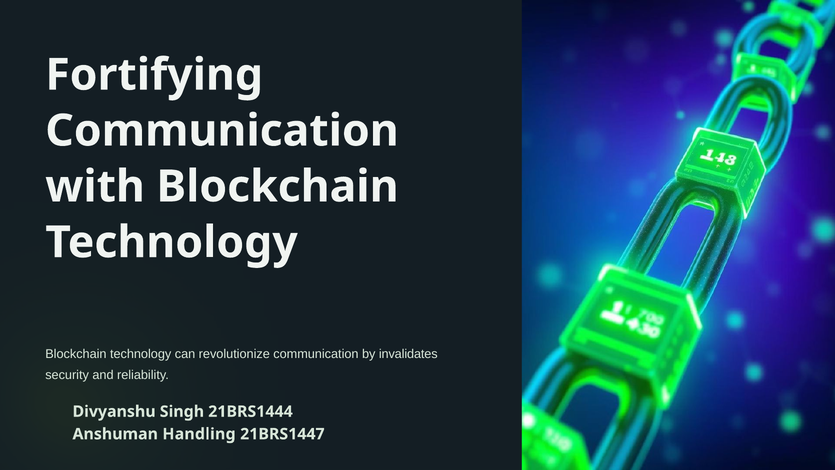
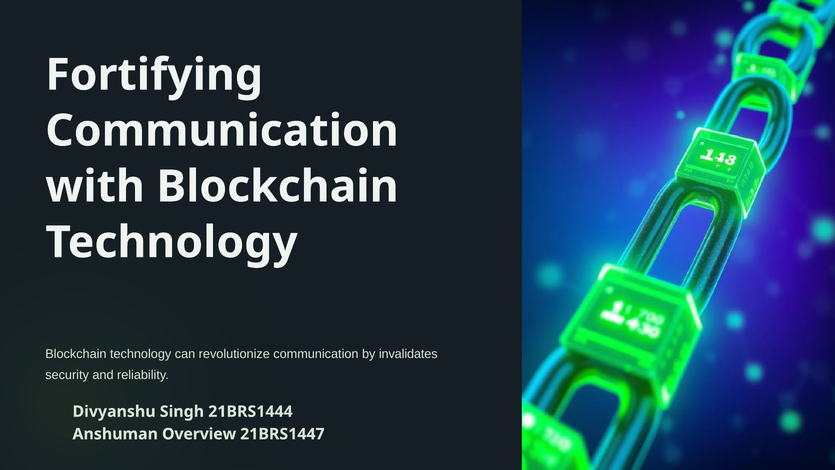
Handling: Handling -> Overview (199, 434)
